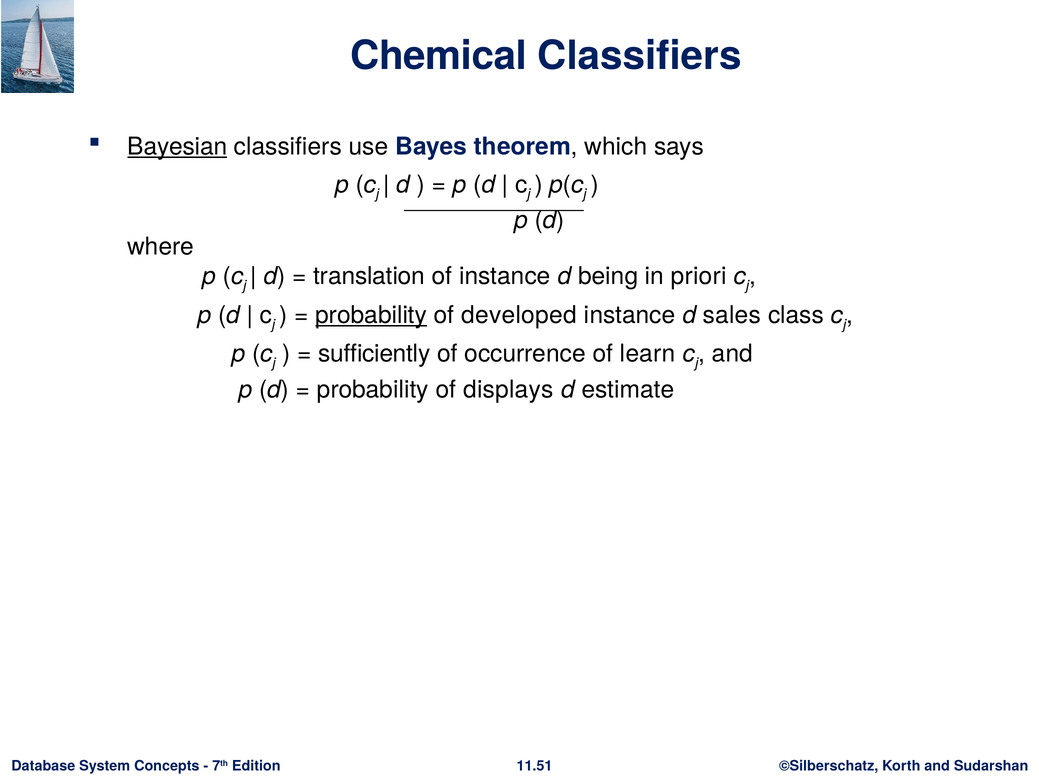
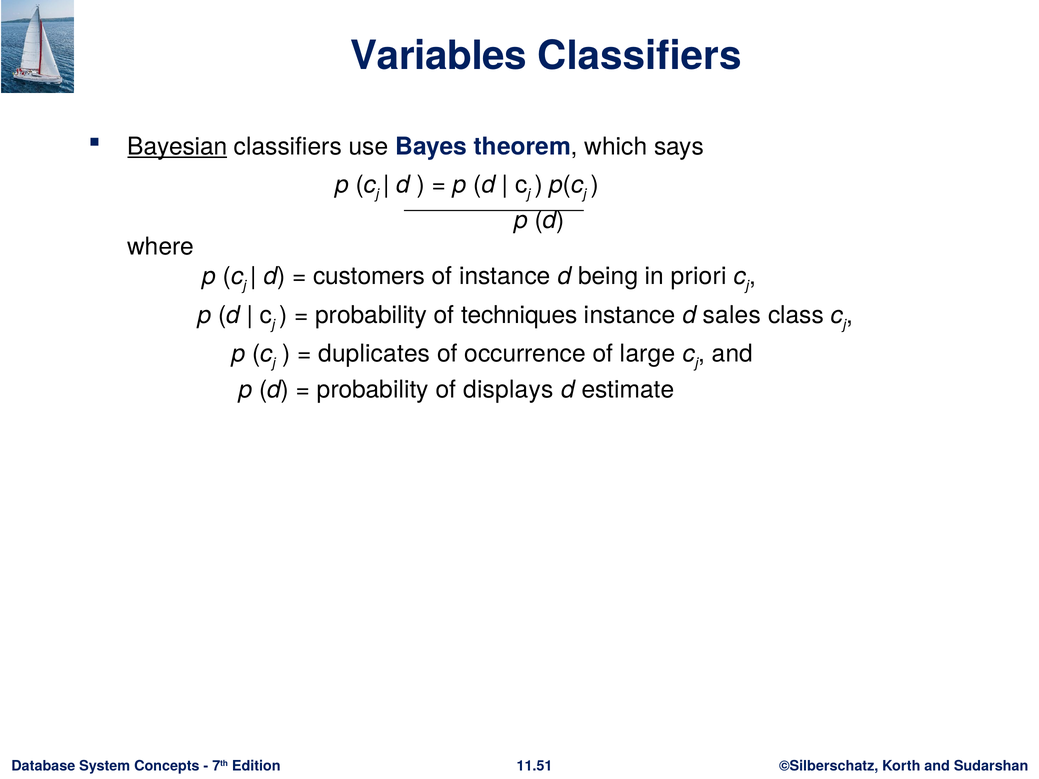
Chemical: Chemical -> Variables (439, 56)
translation: translation -> customers (369, 276)
probability underline: present -> none (371, 315)
developed: developed -> techniques (519, 315)
sufficiently: sufficiently -> duplicates (374, 354)
learn: learn -> large (648, 354)
